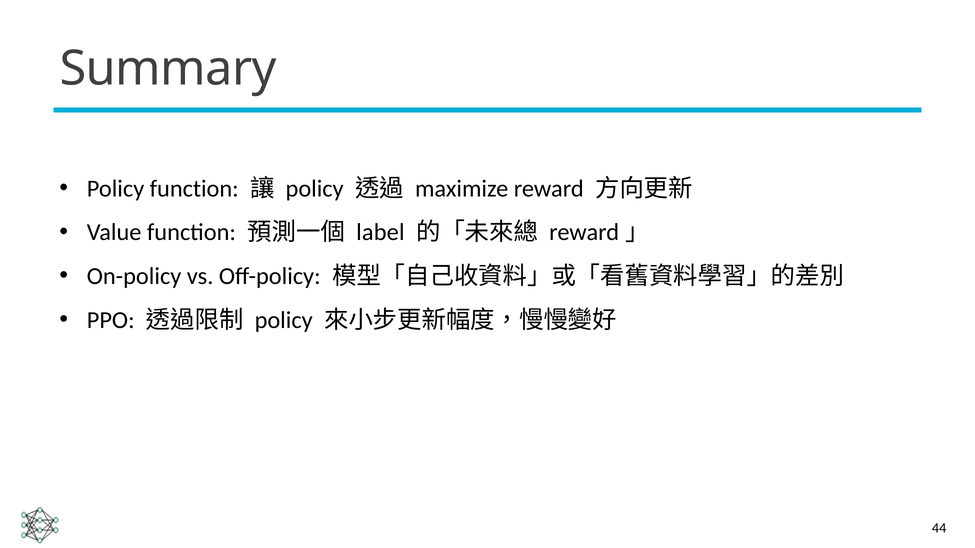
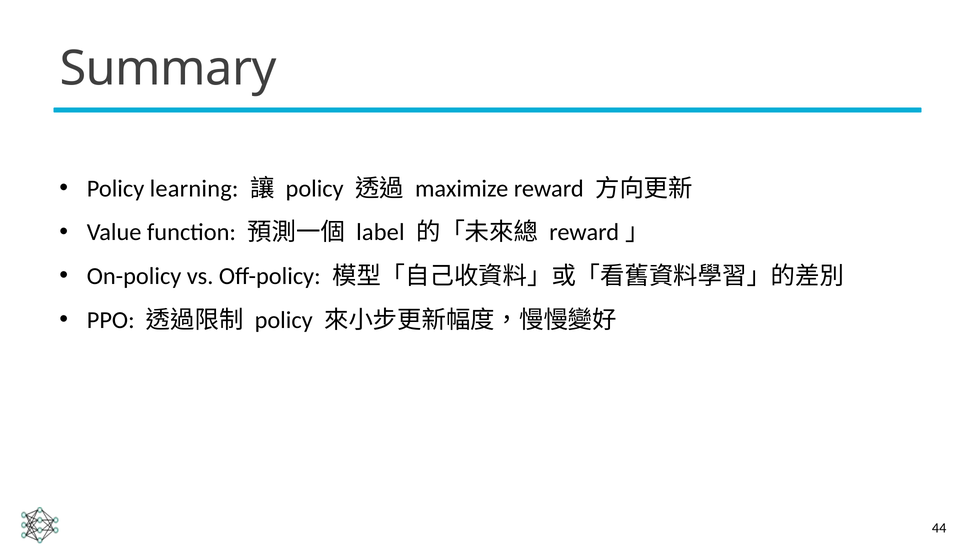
Policy function: function -> learning (194, 189)
